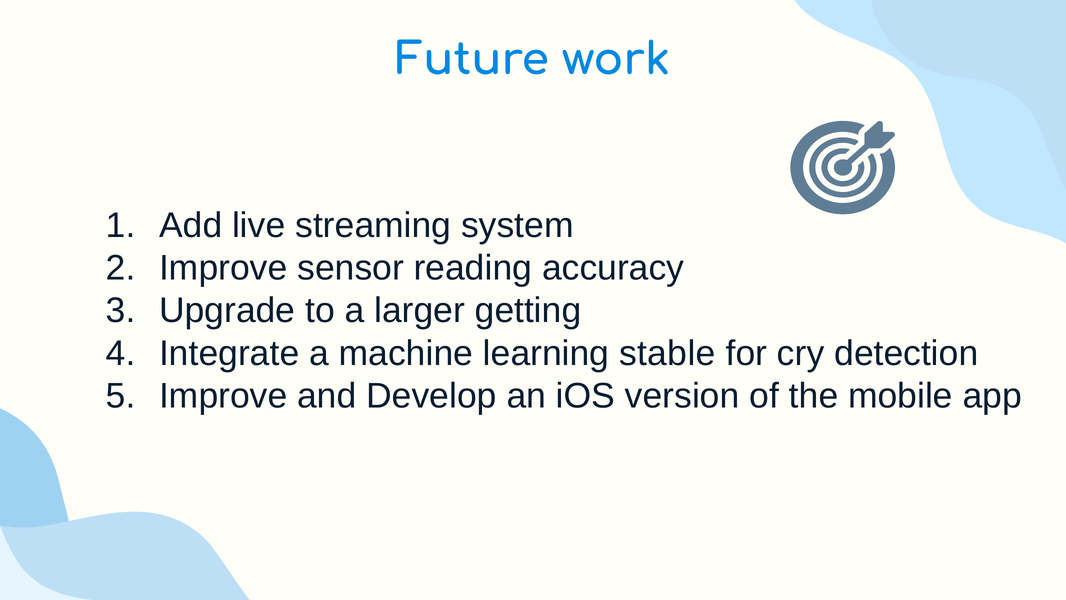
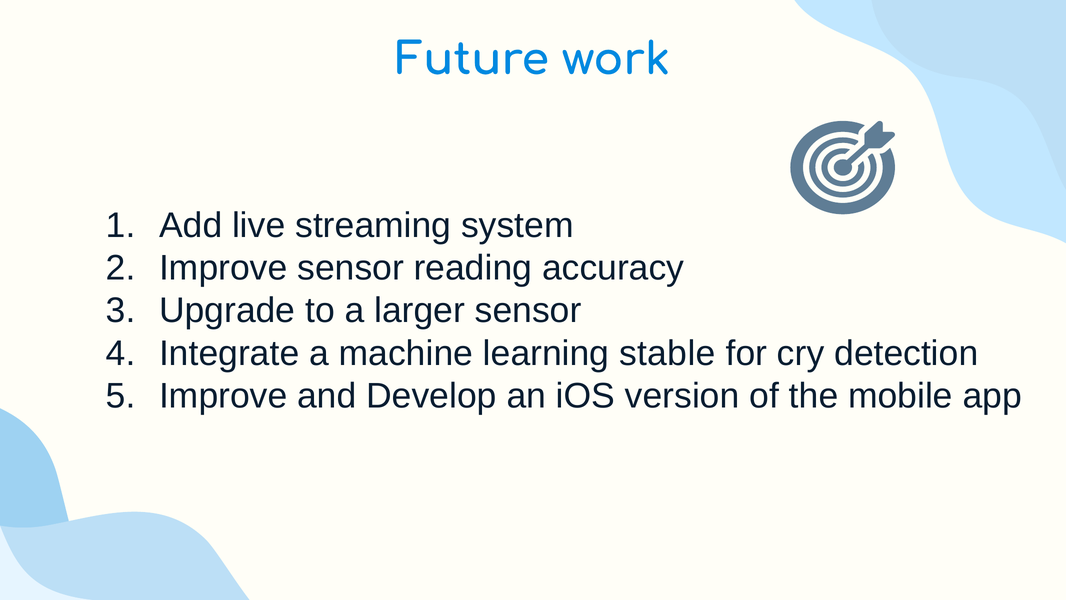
larger getting: getting -> sensor (528, 311)
